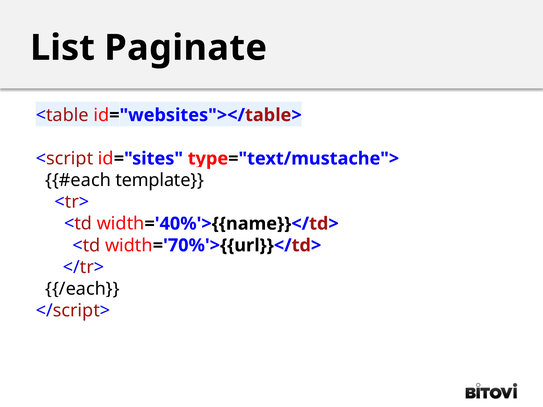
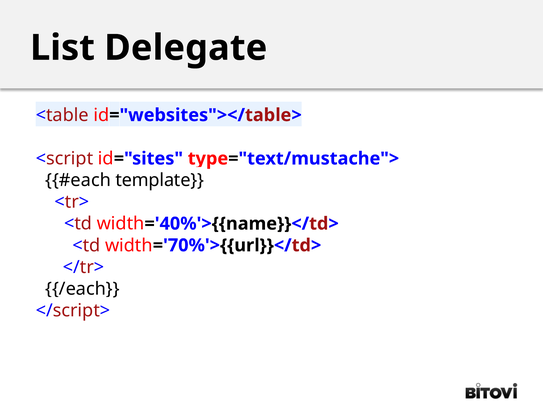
Paginate: Paginate -> Delegate (186, 48)
